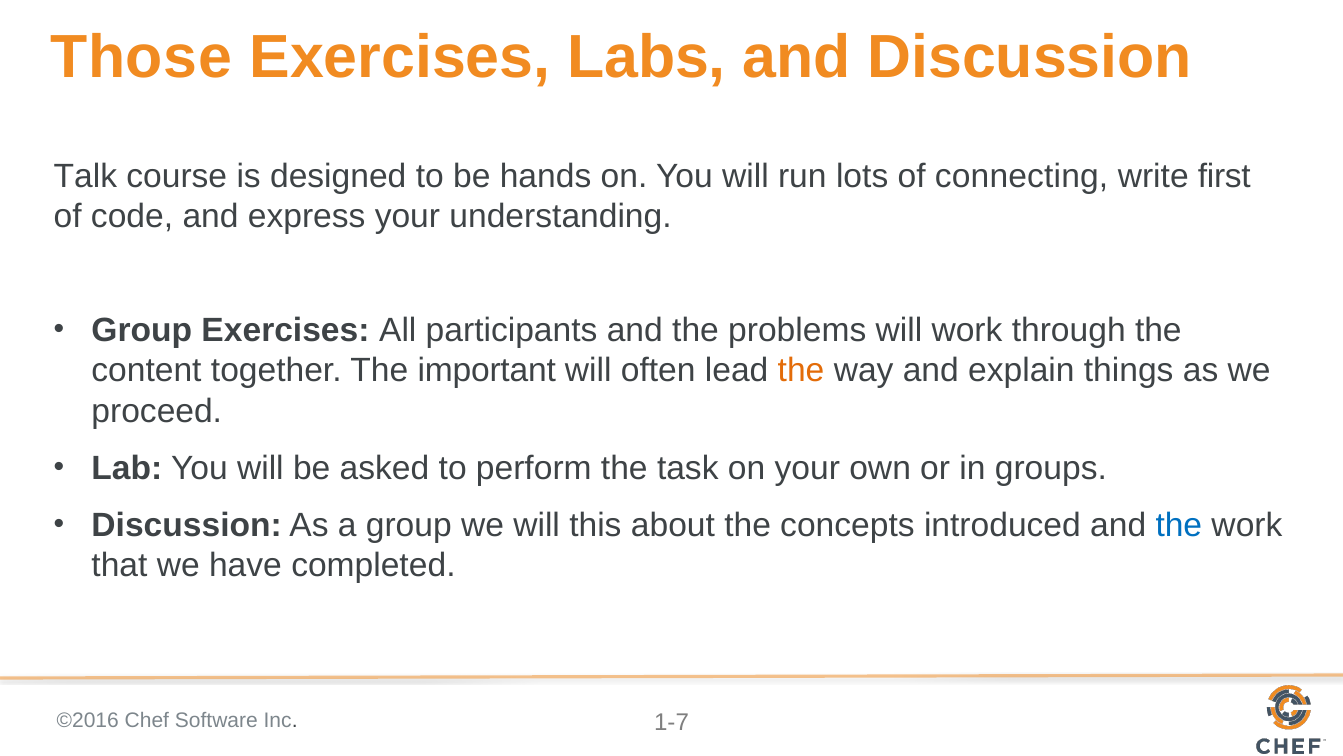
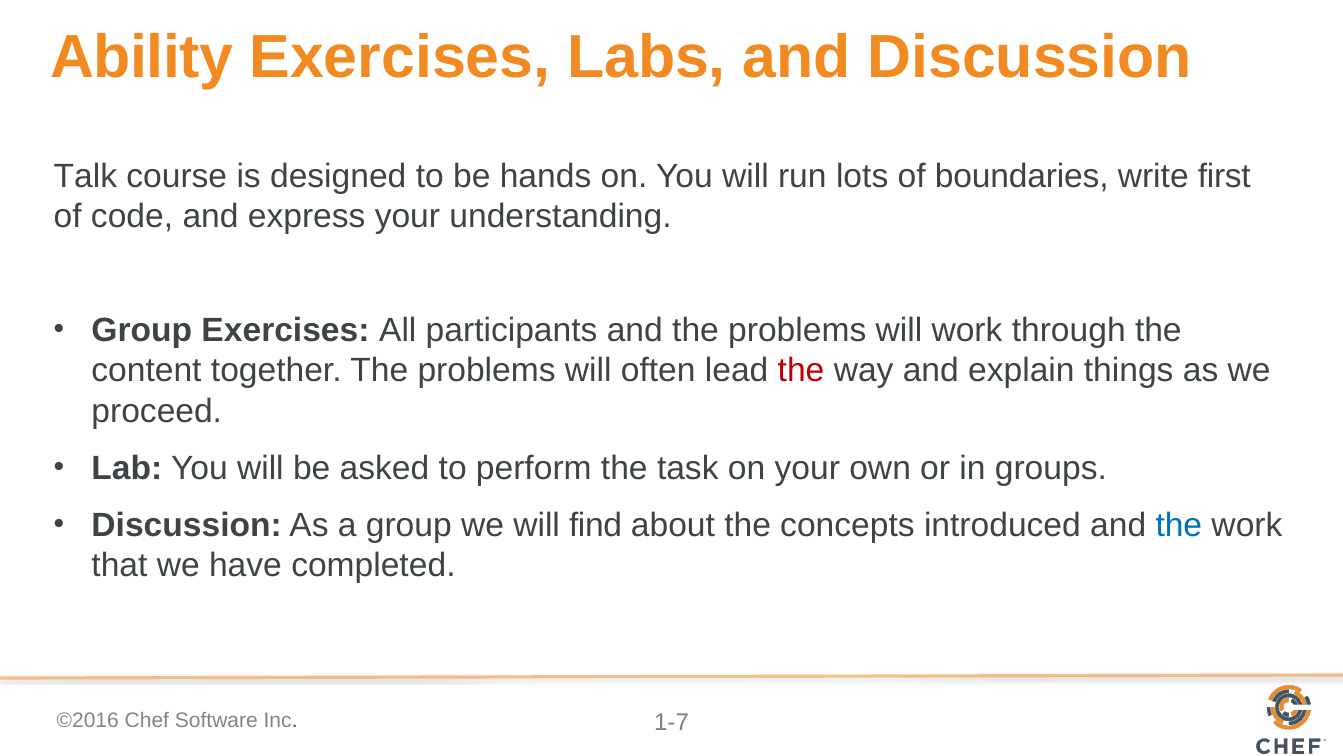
Those: Those -> Ability (142, 58)
connecting: connecting -> boundaries (1022, 176)
together The important: important -> problems (487, 371)
the colour: orange -> red (801, 371)
this: this -> find (596, 525)
